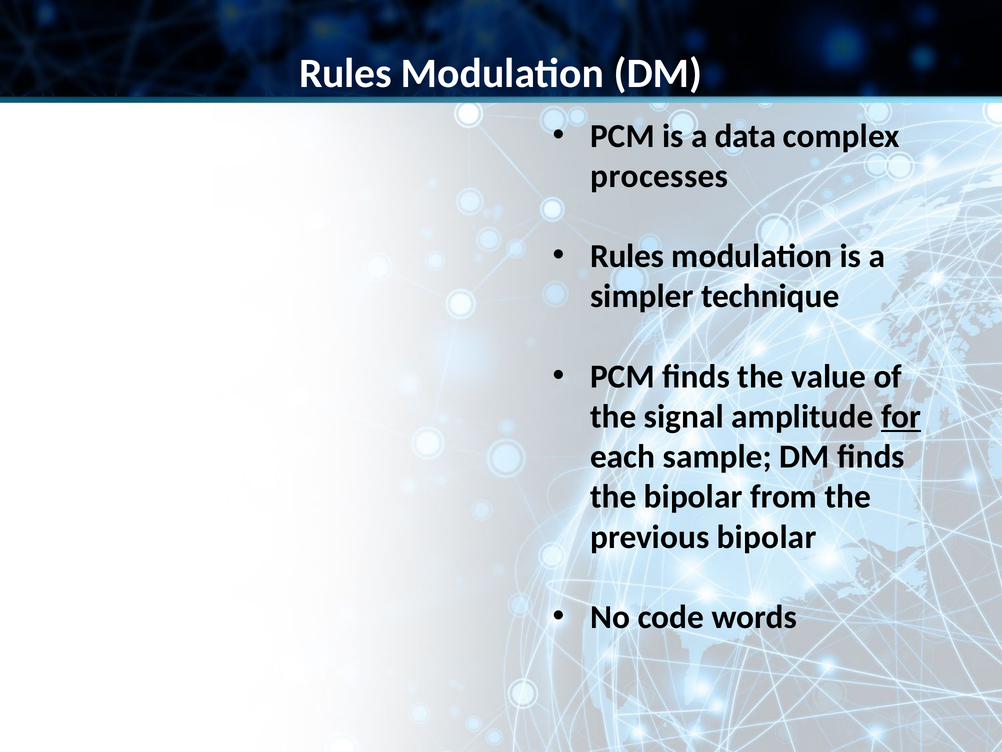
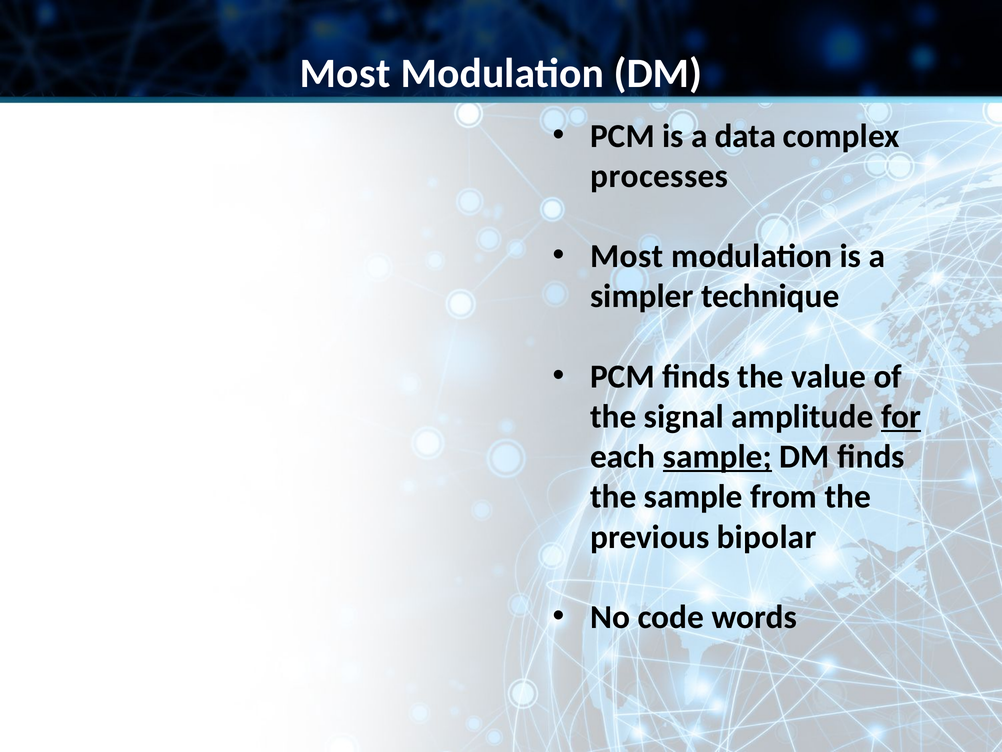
Rules: Rules -> Most (345, 73)
Rules: Rules -> Most (627, 256)
sample underline: none -> present (717, 457)
the bipolar: bipolar -> sample (693, 497)
